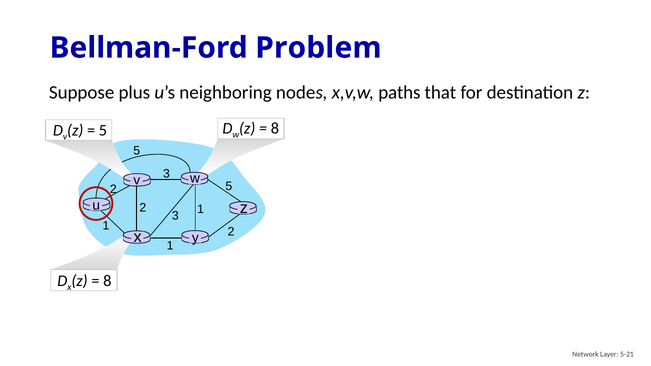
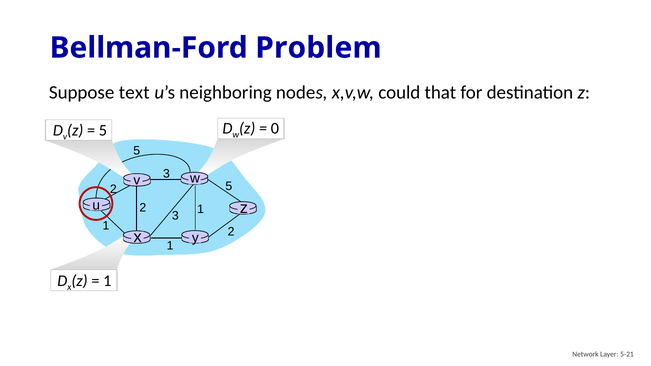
plus: plus -> text (134, 93)
paths: paths -> could (399, 93)
8: 8 -> 0 (275, 128)
8: 8 -> 1 (107, 281)
